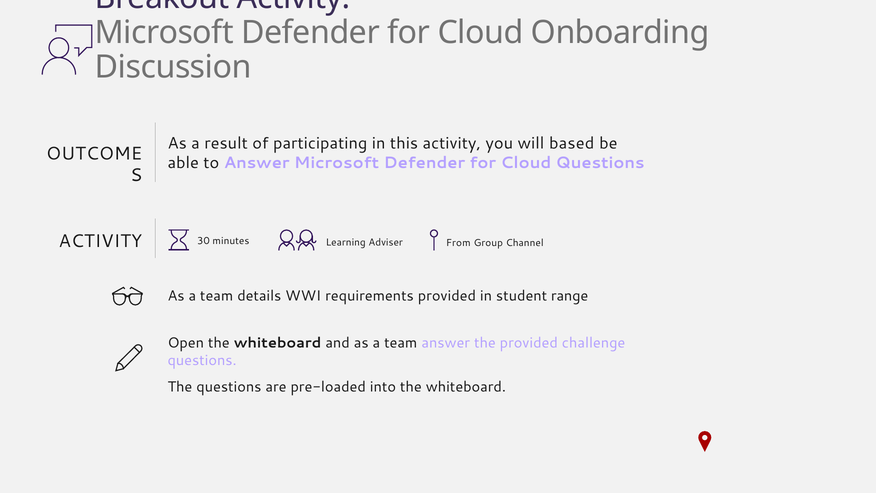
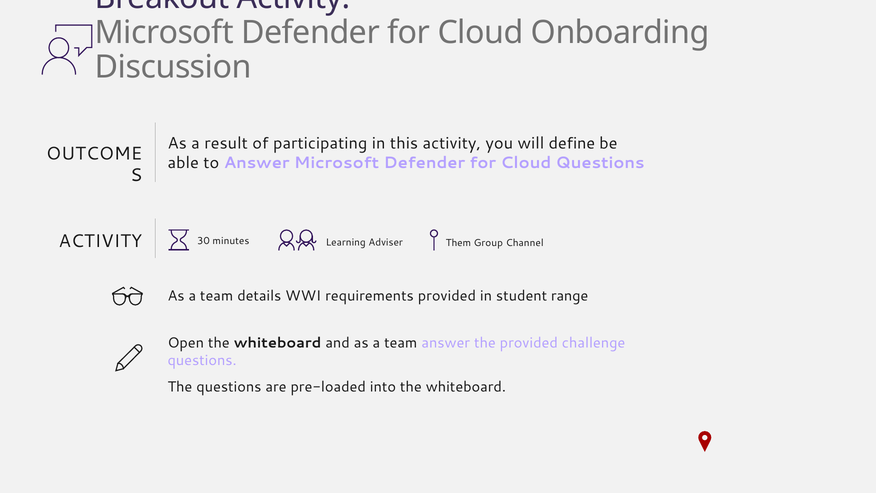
based: based -> define (572, 143)
From: From -> Them (458, 243)
